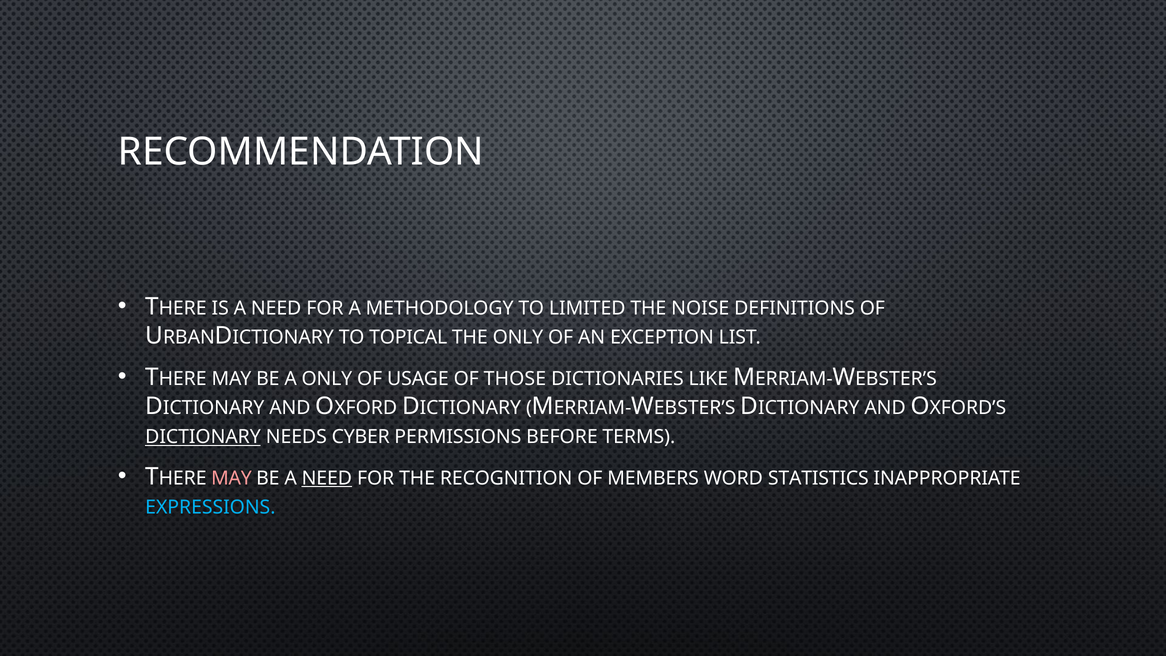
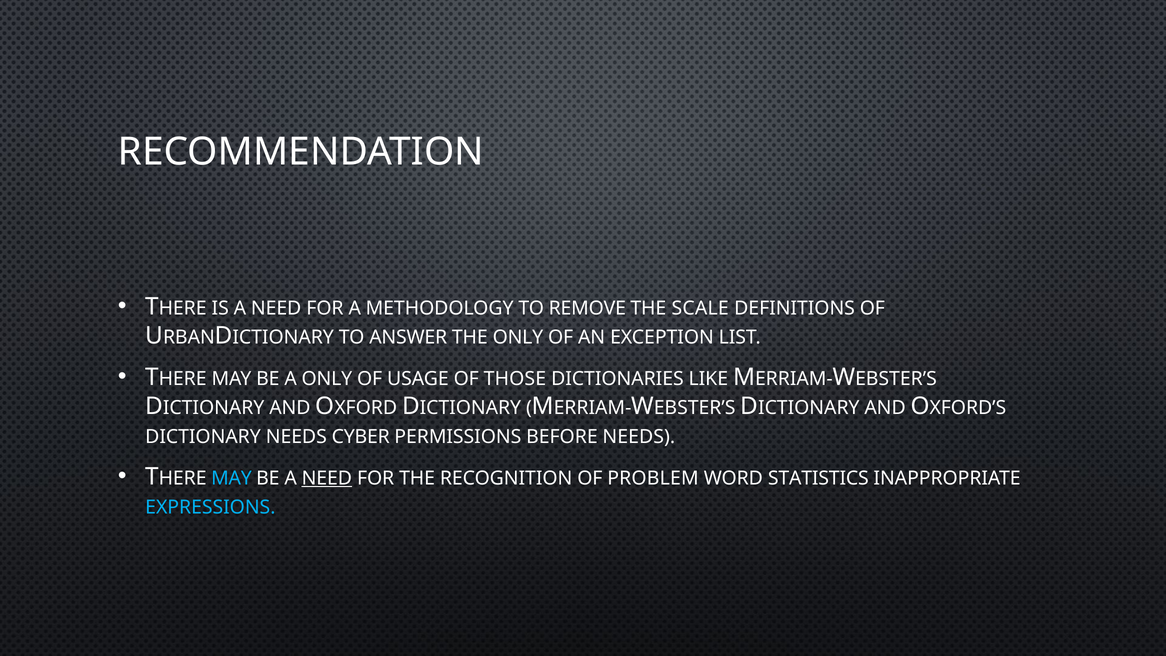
LIMITED: LIMITED -> REMOVE (587, 308)
NOISE: NOISE -> SCALE (700, 308)
TOPICAL: TOPICAL -> ANSWER (408, 337)
DICTIONARY underline: present -> none (203, 437)
BEFORE TERMS: TERMS -> NEEDS (639, 437)
MAY colour: pink -> light blue (232, 478)
MEMBERS: MEMBERS -> PROBLEM (653, 478)
